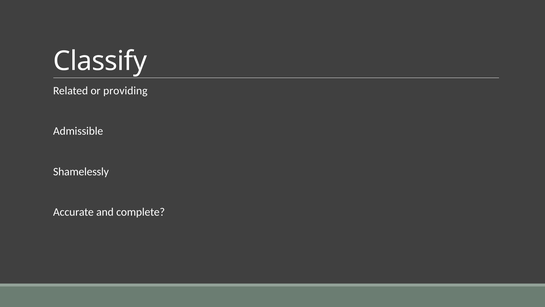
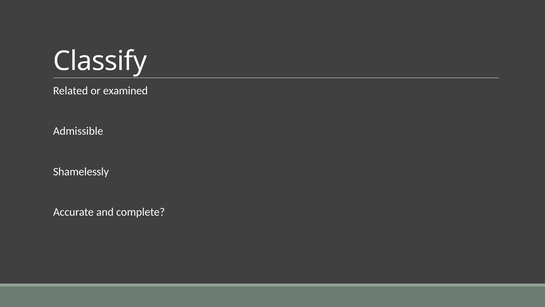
providing: providing -> examined (125, 91)
